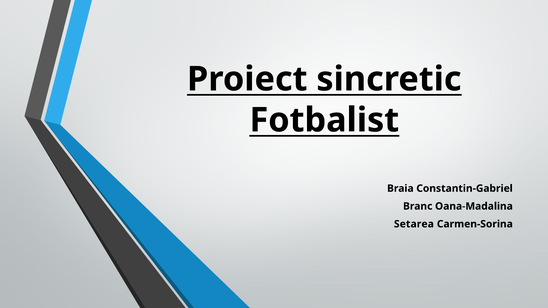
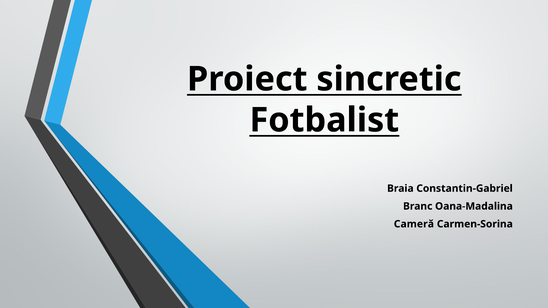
Setarea: Setarea -> Cameră (414, 224)
